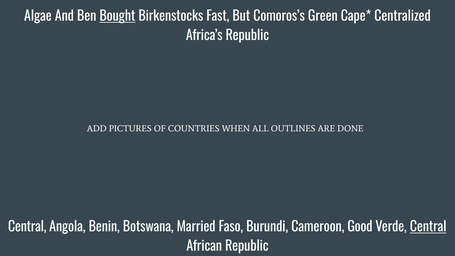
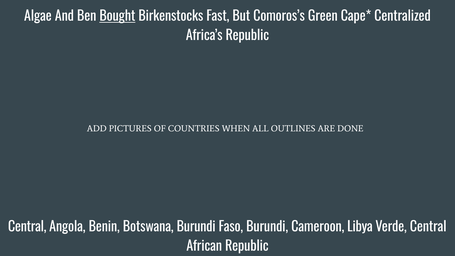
Botswana Married: Married -> Burundi (196, 227)
Good: Good -> Libya (360, 227)
Central underline: present -> none (428, 227)
